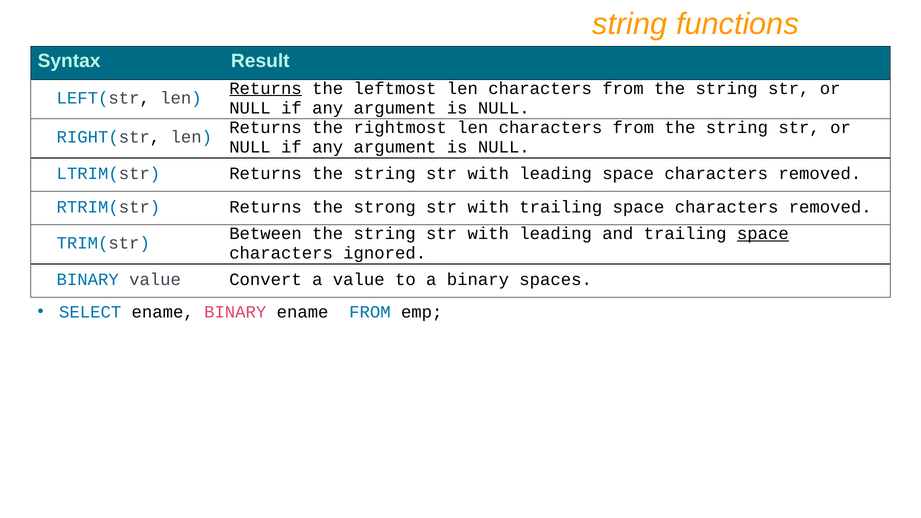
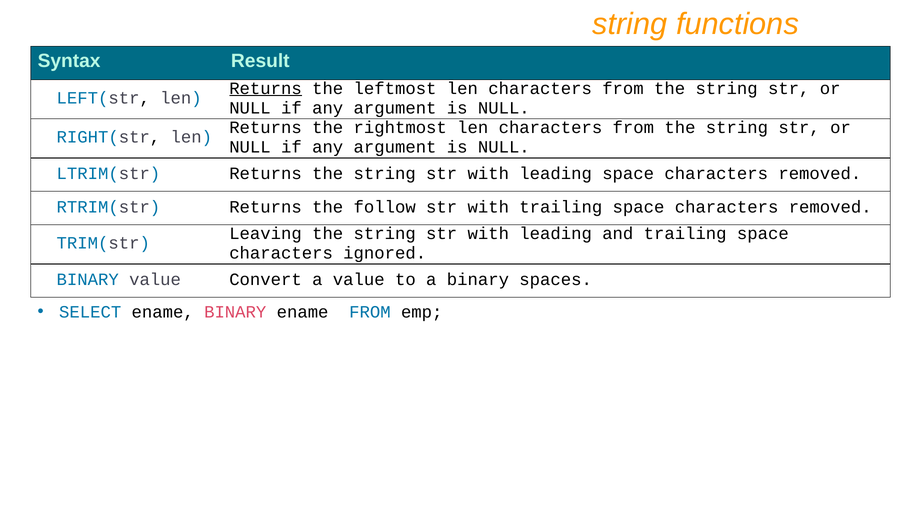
strong: strong -> follow (385, 207)
Between: Between -> Leaving (266, 233)
space underline: present -> none (763, 233)
